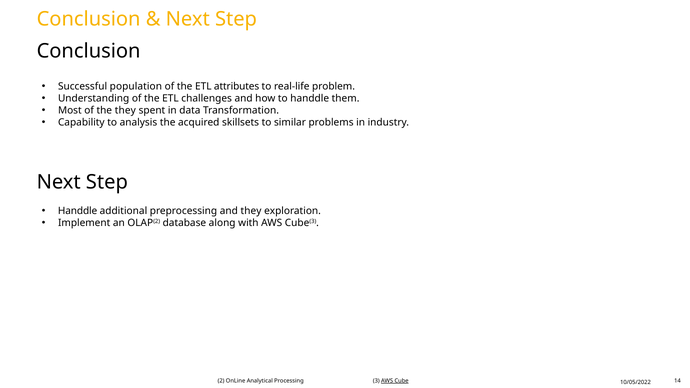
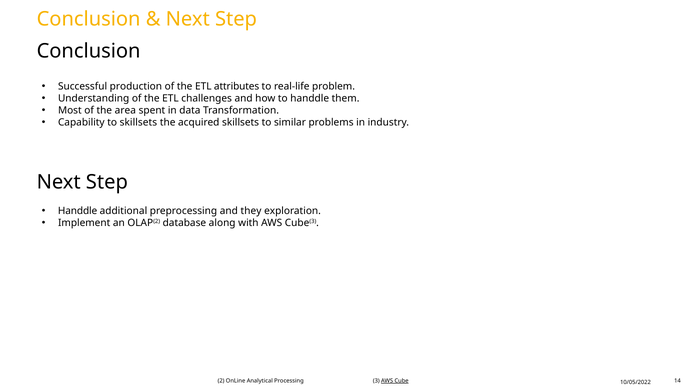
population: population -> production (136, 86)
the they: they -> area (125, 110)
to analysis: analysis -> skillsets (138, 123)
